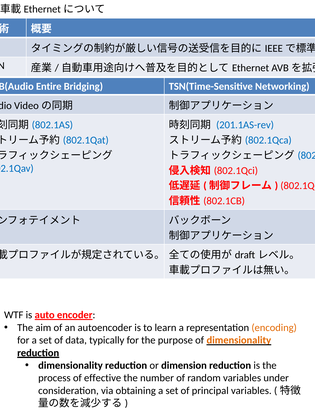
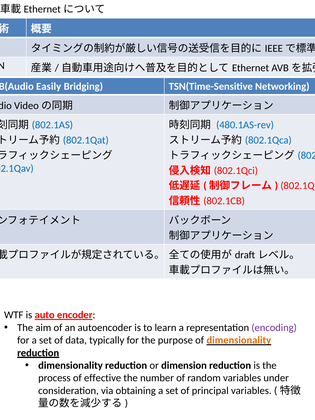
Entire: Entire -> Easily (49, 86)
201.1AS-rev: 201.1AS-rev -> 480.1AS-rev (245, 125)
encoding colour: orange -> purple (274, 328)
